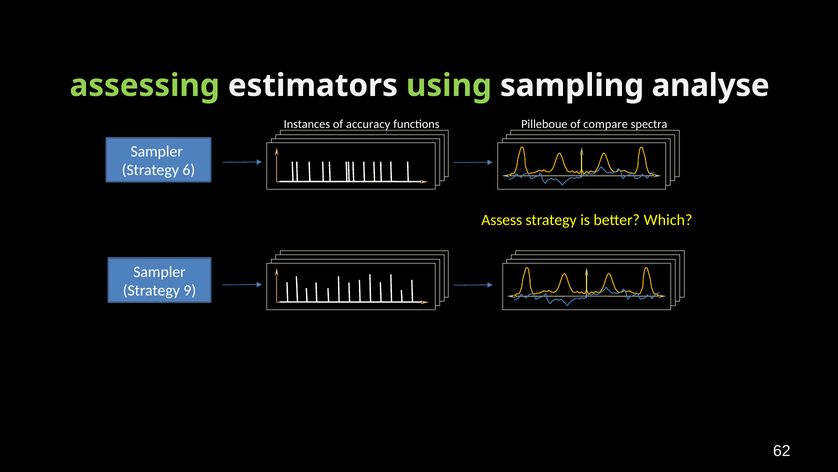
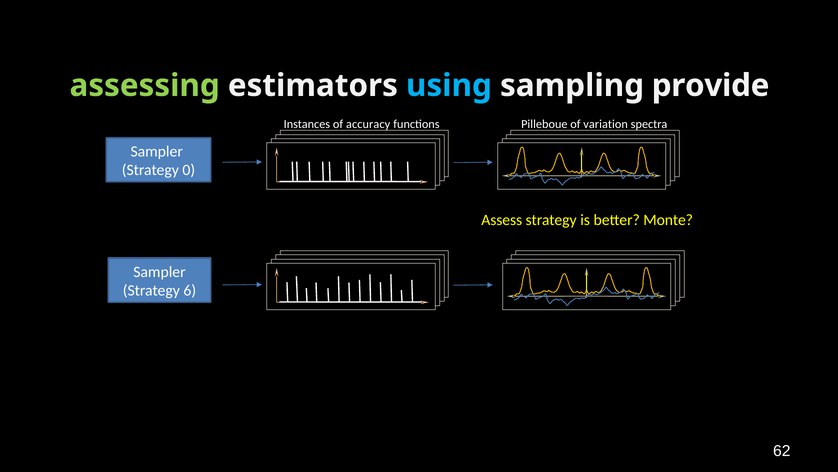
using colour: light green -> light blue (449, 85)
analyse: analyse -> provide (711, 85)
compare: compare -> variation (606, 124)
6: 6 -> 0 (189, 170)
Which: Which -> Monte (668, 220)
9: 9 -> 6 (190, 290)
